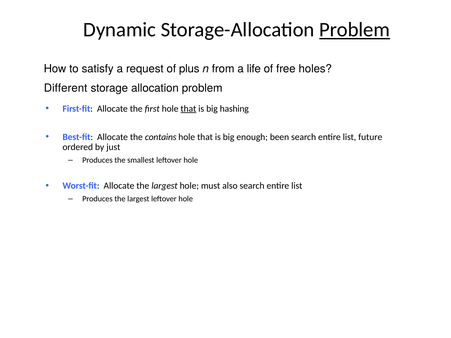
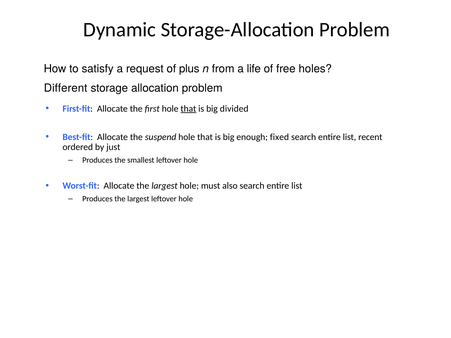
Problem underline: present -> none (355, 30)
hashing: hashing -> divided (234, 109)
contains: contains -> suspend (161, 137)
been: been -> fixed (279, 137)
future: future -> recent (370, 137)
